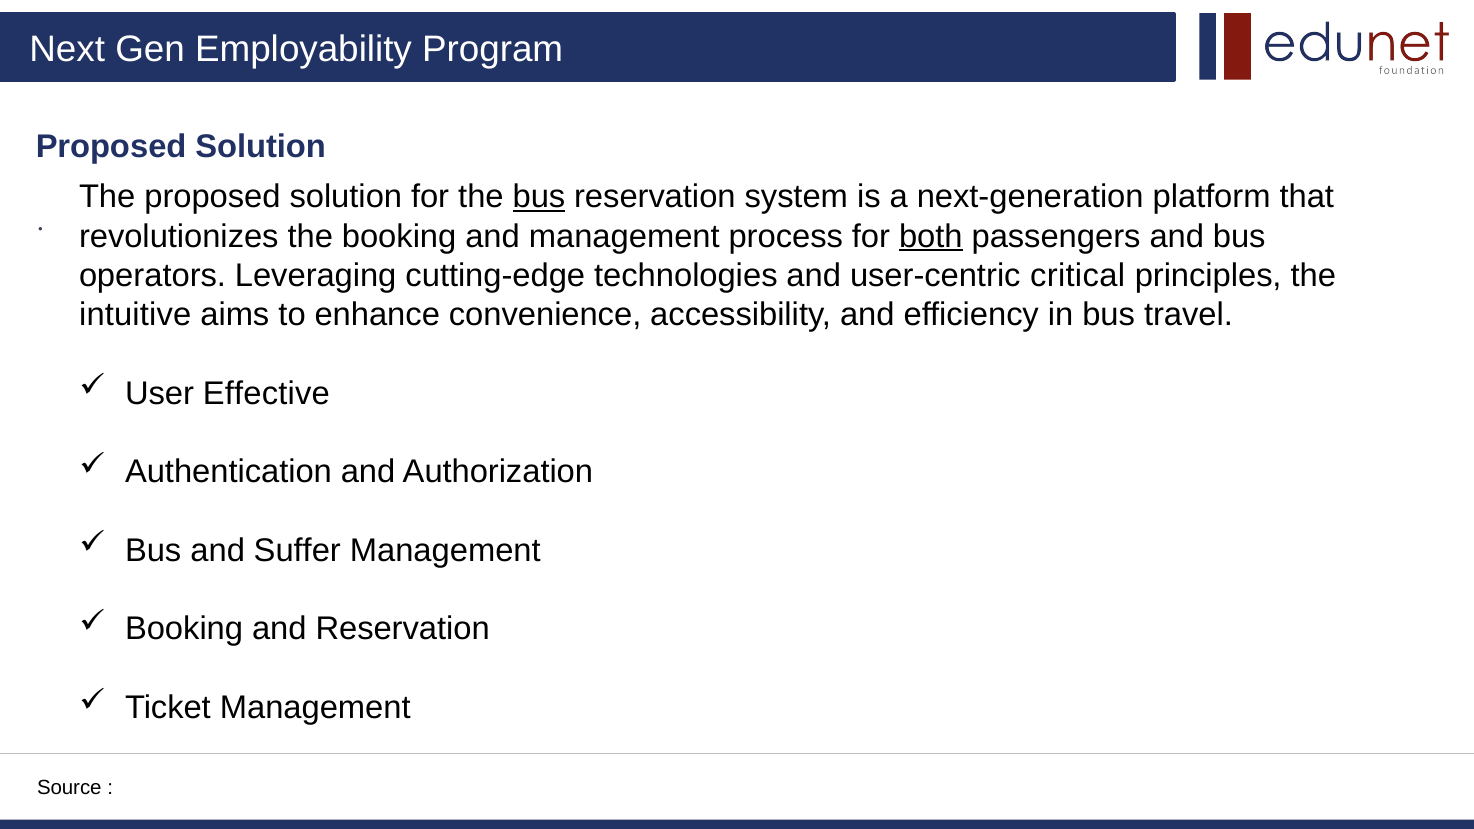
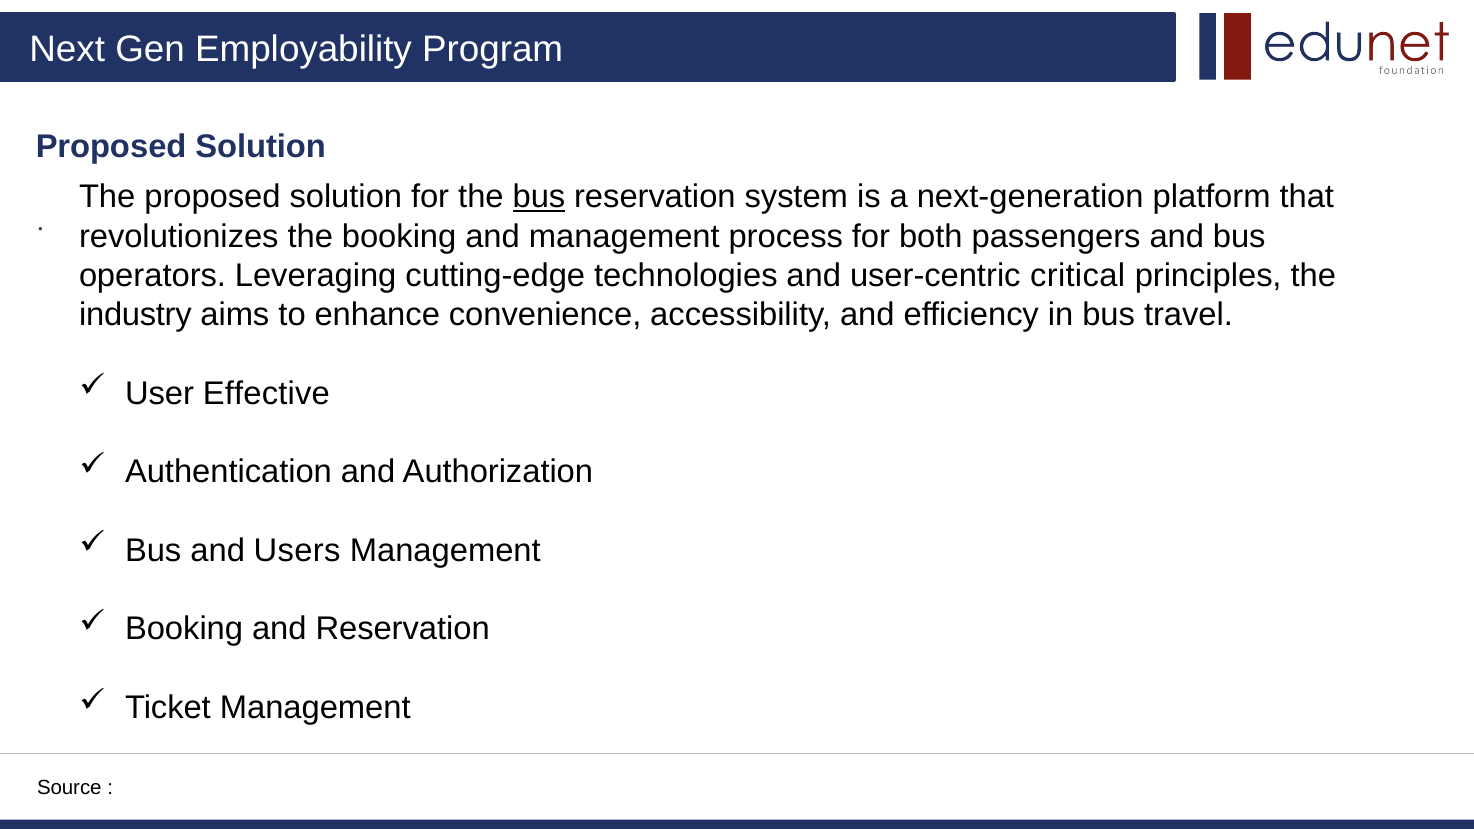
both underline: present -> none (931, 236)
intuitive: intuitive -> industry (135, 315)
Suffer: Suffer -> Users (297, 551)
